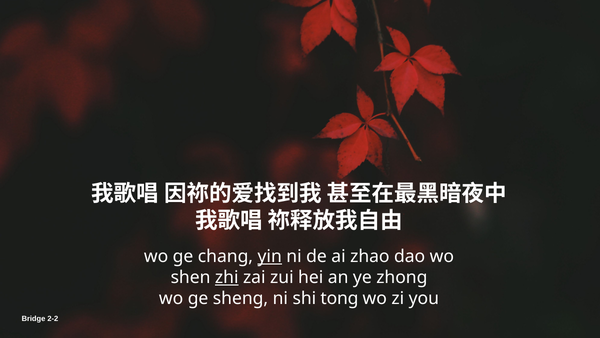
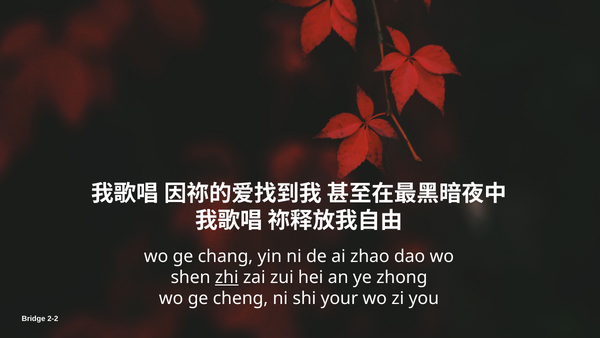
yin underline: present -> none (270, 256)
sheng: sheng -> cheng (241, 298)
tong: tong -> your (339, 298)
